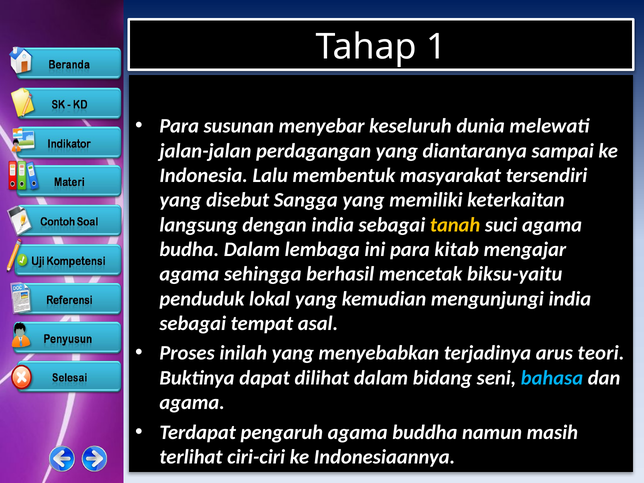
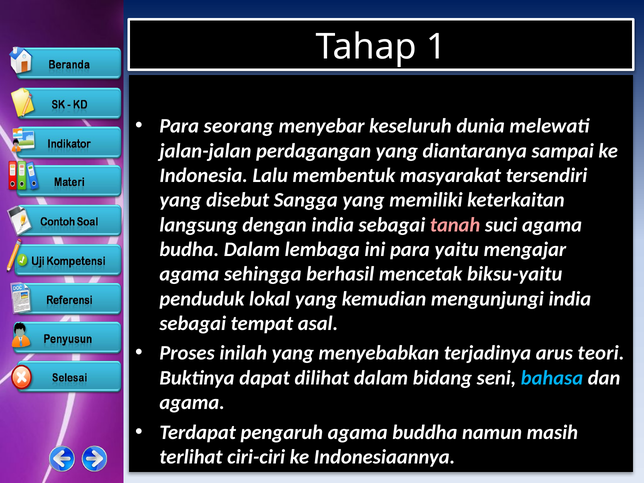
susunan: susunan -> seorang (239, 126)
tanah colour: yellow -> pink (455, 225)
kitab: kitab -> yaitu (457, 249)
